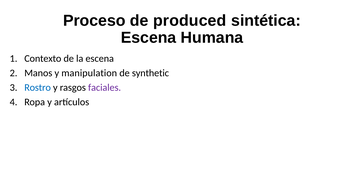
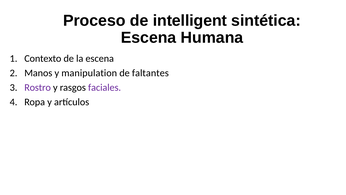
produced: produced -> intelligent (190, 21)
synthetic: synthetic -> faltantes (150, 73)
Rostro colour: blue -> purple (38, 87)
